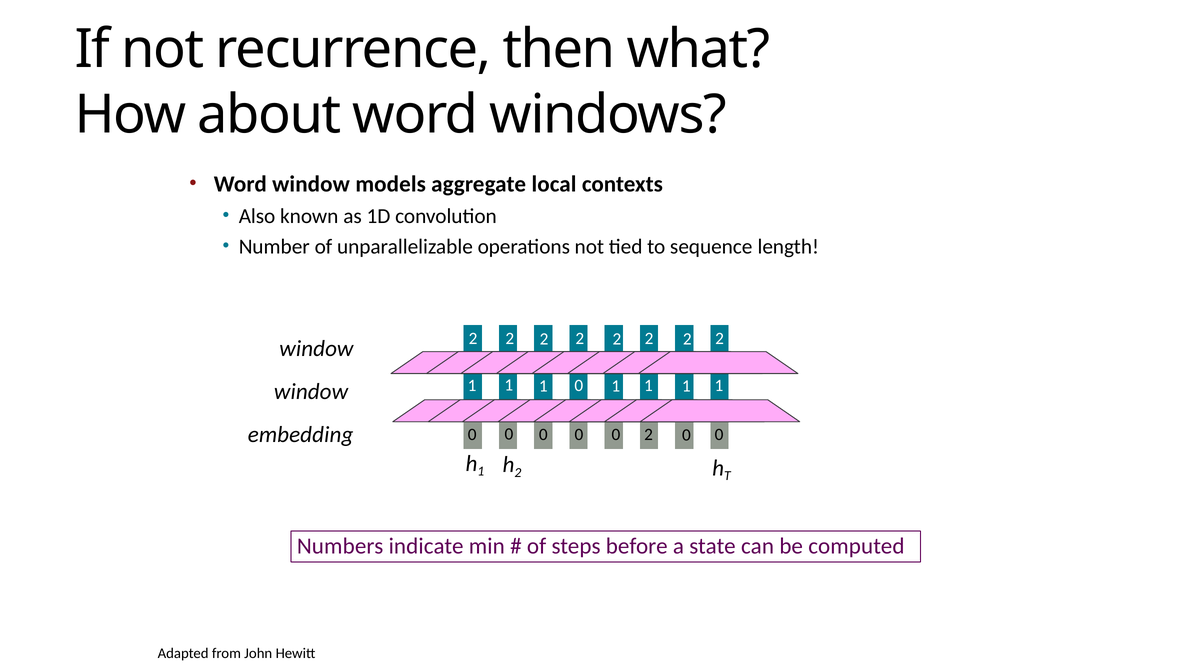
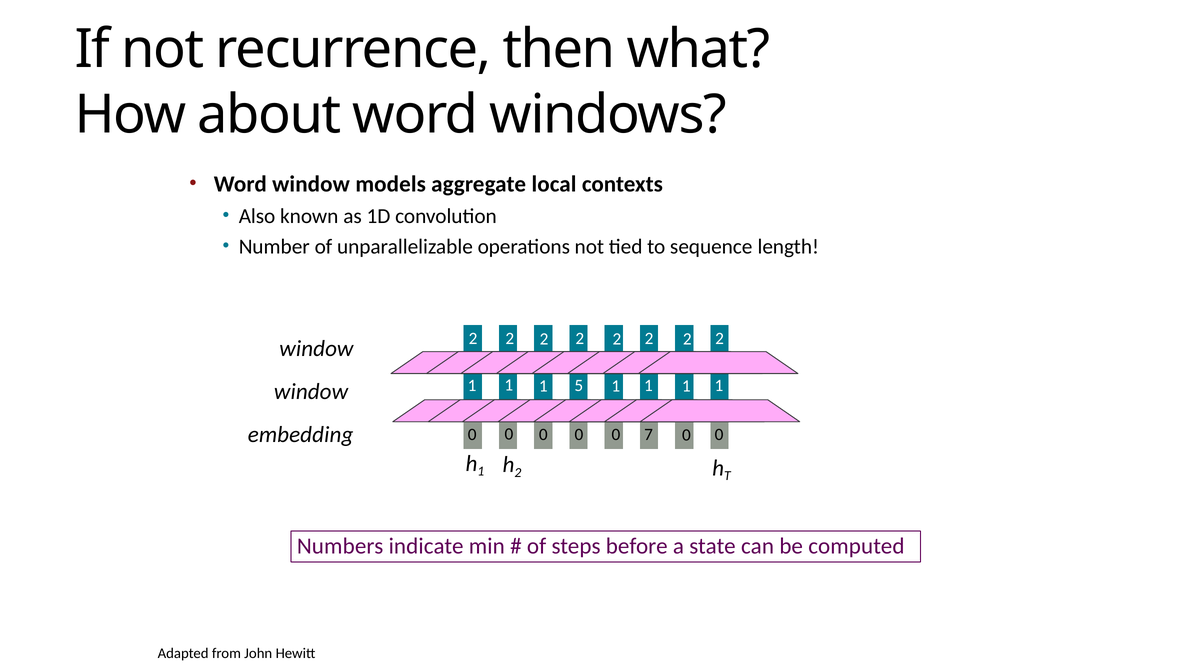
0: 0 -> 5 (579, 385)
0 2: 2 -> 7 (649, 434)
